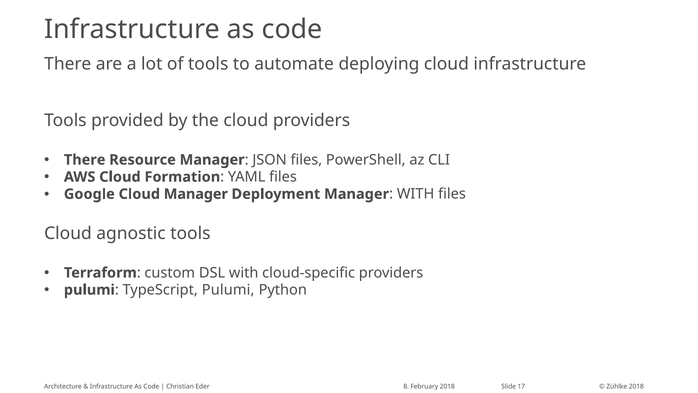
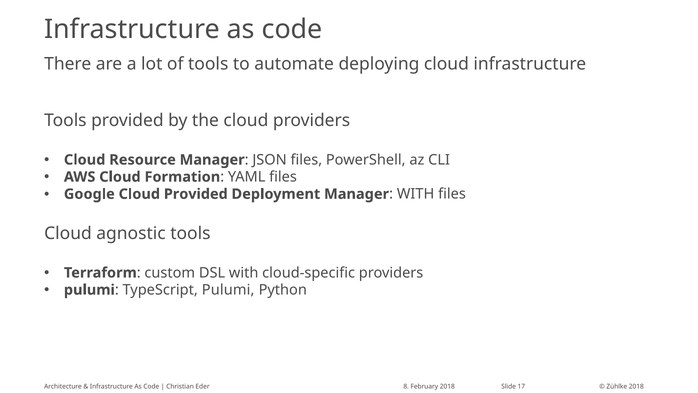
There: There -> Cloud (85, 160)
Cloud Manager: Manager -> Provided (196, 194)
